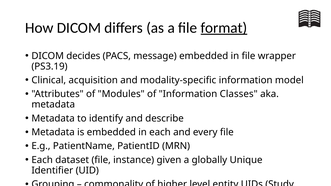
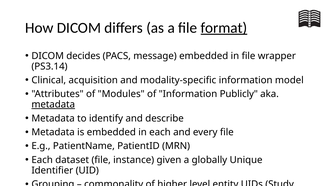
PS3.19: PS3.19 -> PS3.14 (49, 66)
Classes: Classes -> Publicly (239, 94)
metadata underline: none -> present (53, 105)
